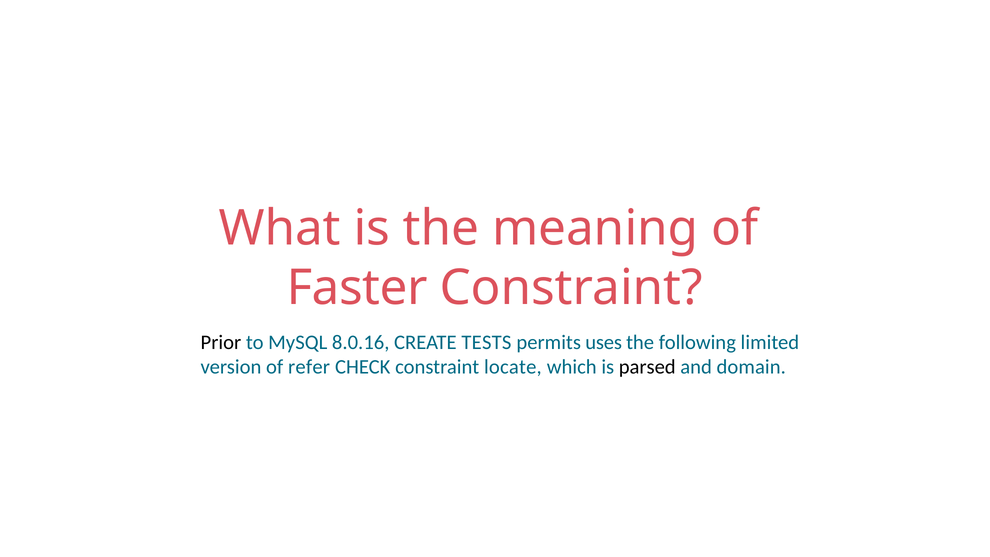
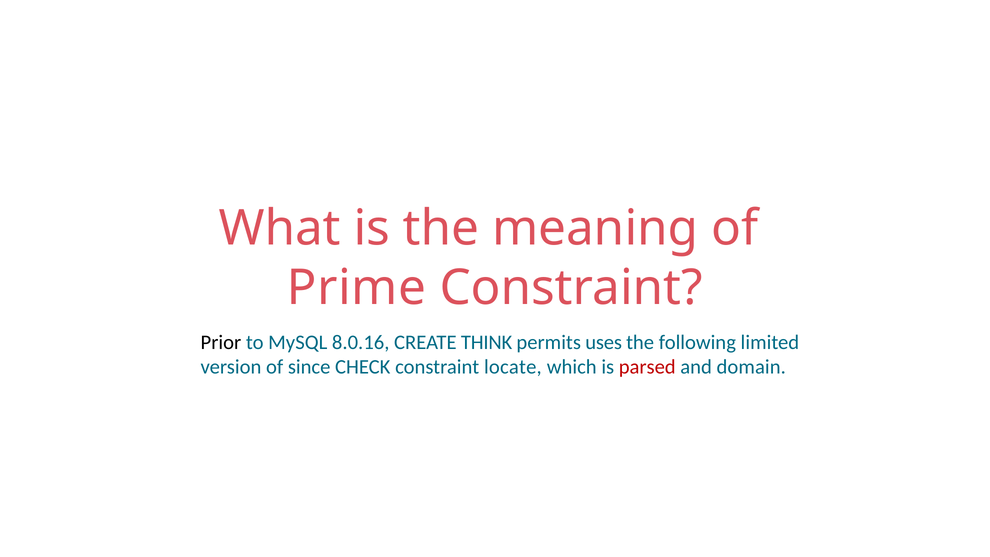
Faster: Faster -> Prime (357, 288)
TESTS: TESTS -> THINK (487, 342)
refer: refer -> since (309, 367)
parsed colour: black -> red (647, 367)
